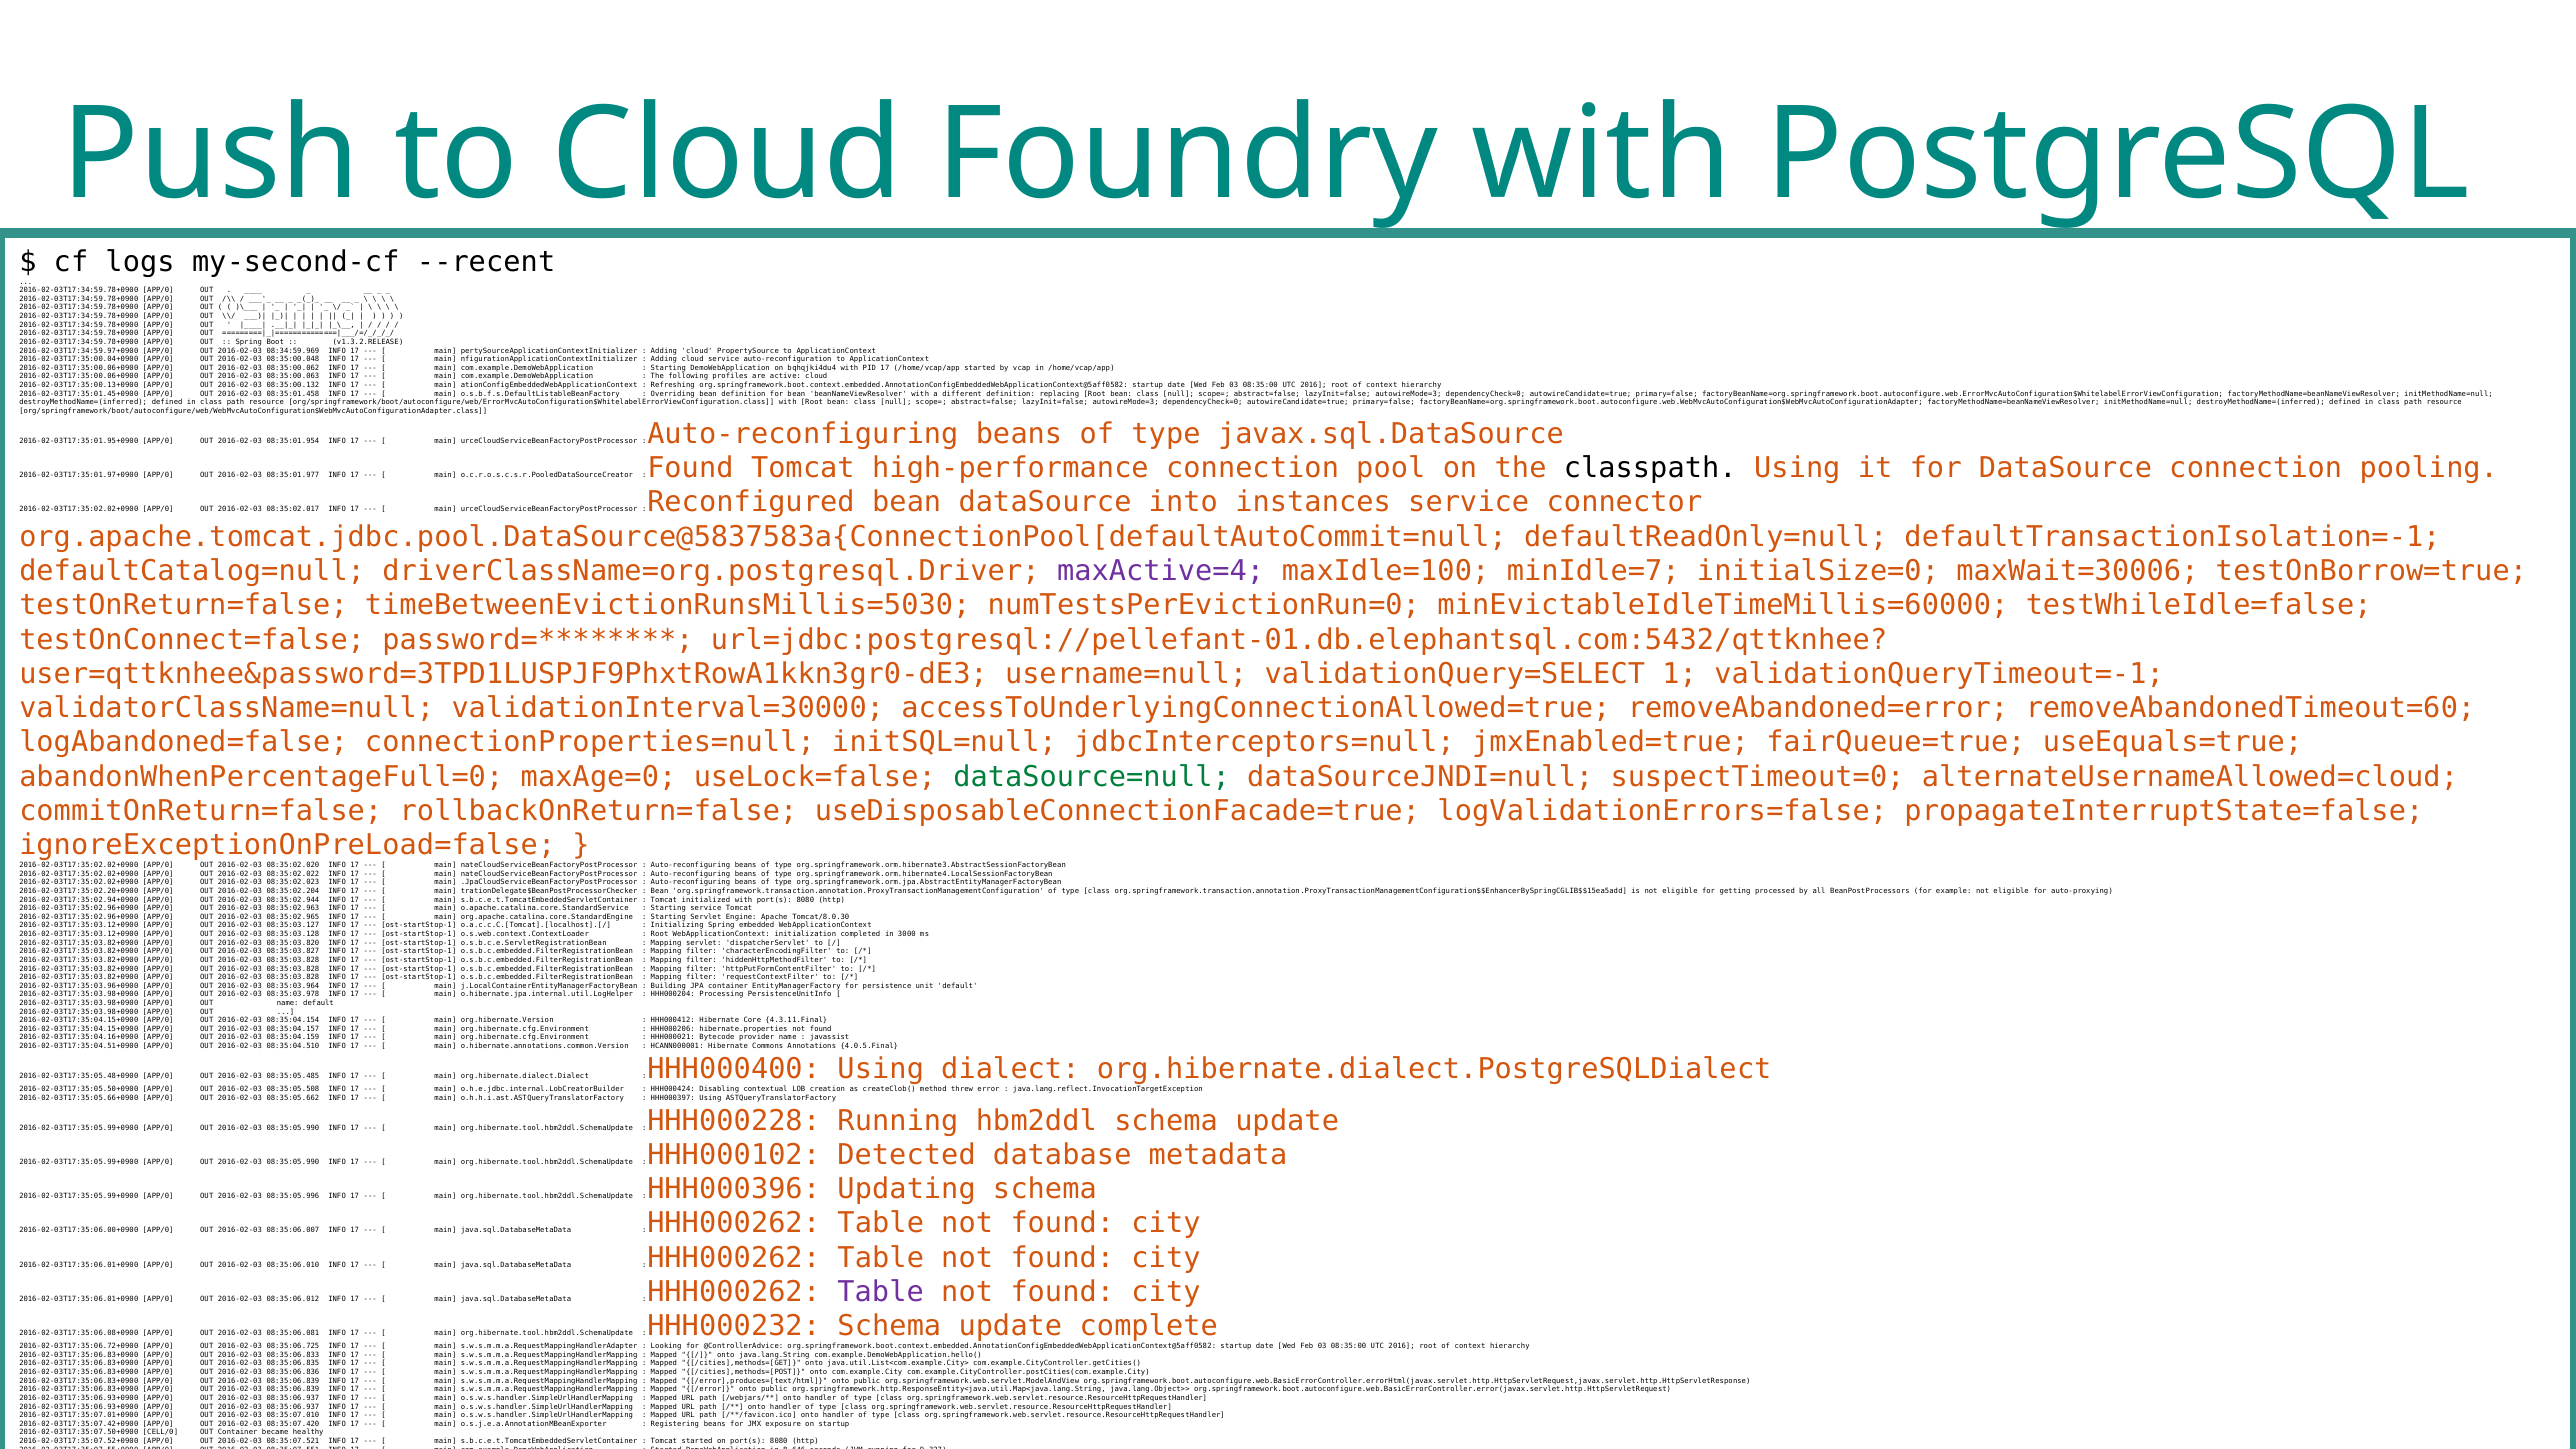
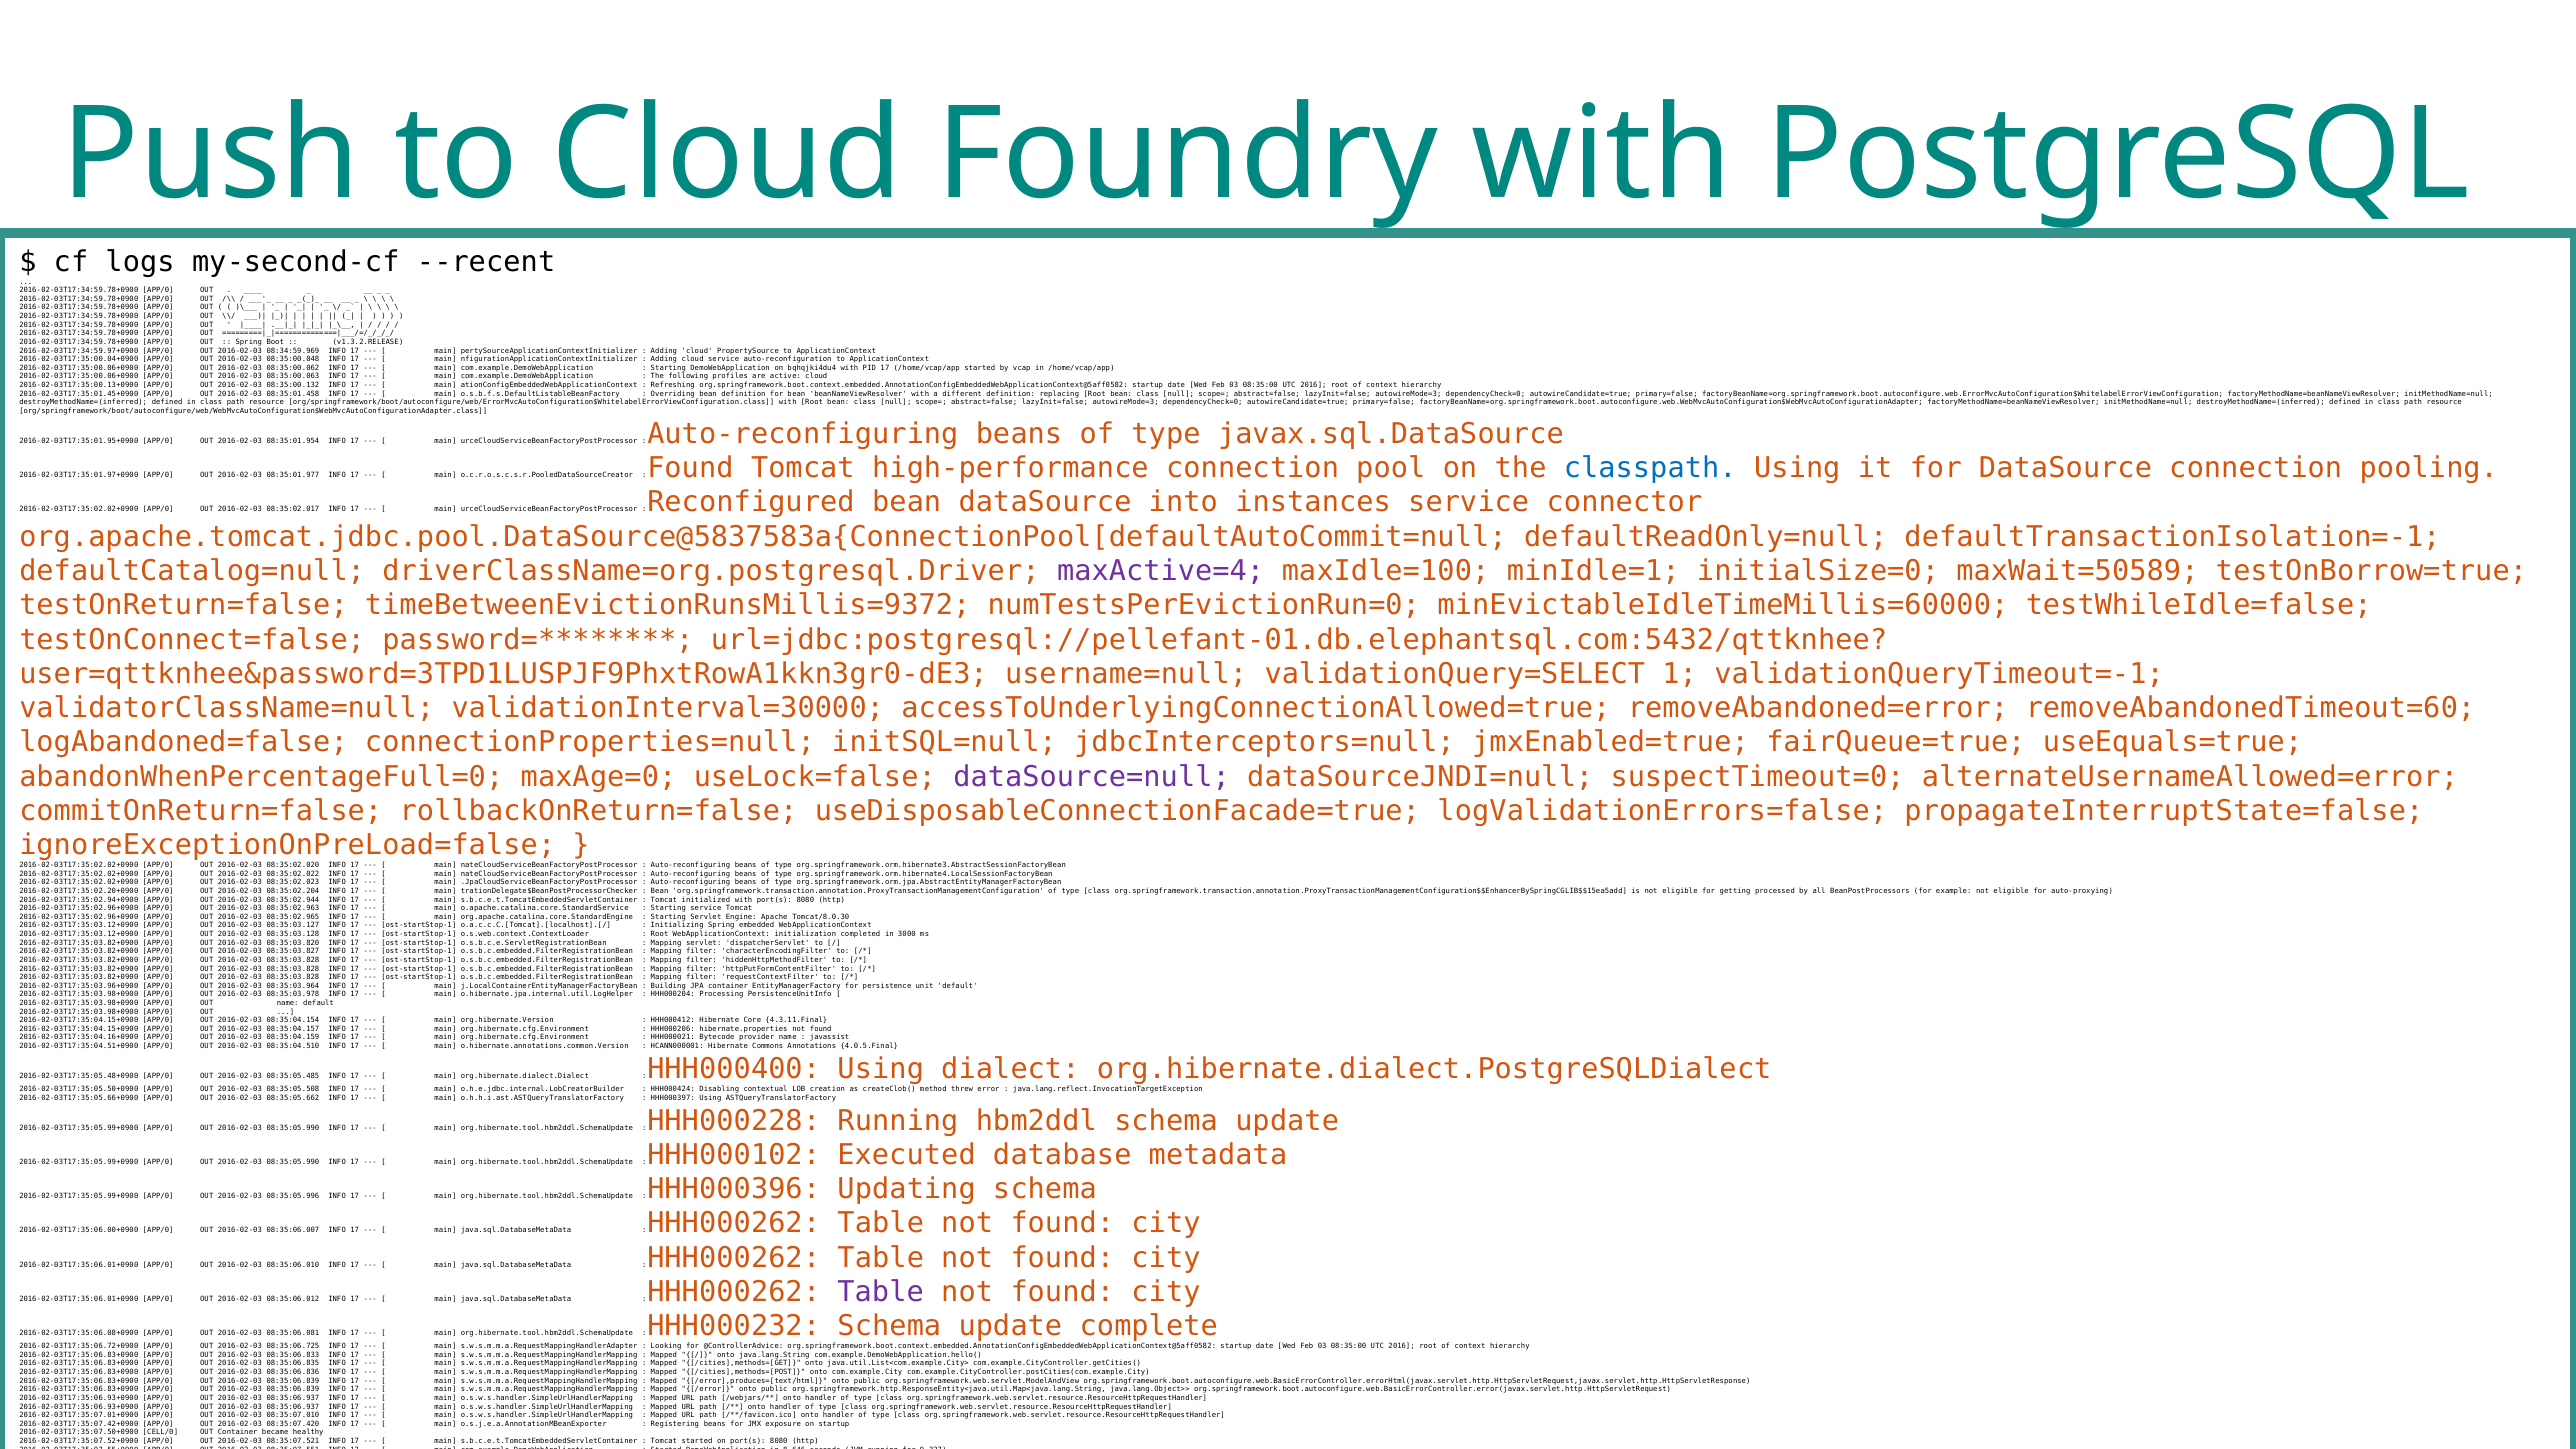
classpath colour: black -> blue (1650, 468)
minIdle=7: minIdle=7 -> minIdle=1 (1593, 571)
maxWait=30006: maxWait=30006 -> maxWait=50589 (2077, 571)
timeBetweenEvictionRunsMillis=5030: timeBetweenEvictionRunsMillis=5030 -> timeBetweenEvictionRunsMillis=9372 (668, 605)
dataSource=null colour: green -> purple (1092, 777)
alternateUsernameAllowed=cloud: alternateUsernameAllowed=cloud -> alternateUsernameAllowed=error (2190, 777)
Detected: Detected -> Executed (907, 1155)
